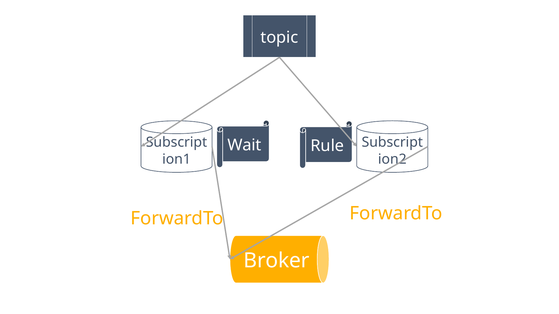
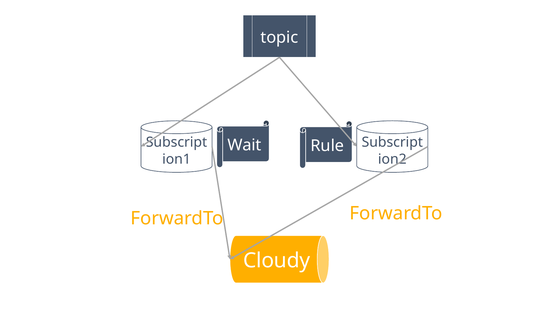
Broker: Broker -> Cloudy (277, 261)
